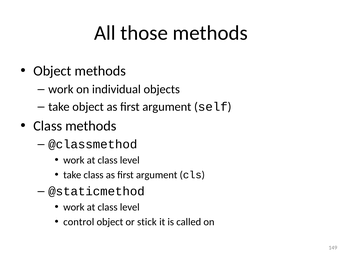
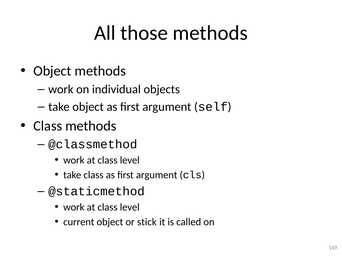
control: control -> current (79, 222)
